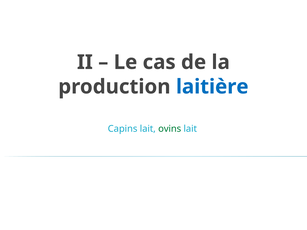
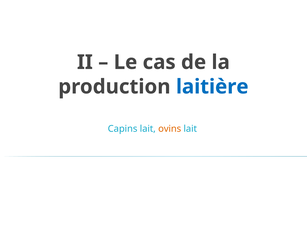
ovins colour: green -> orange (170, 129)
